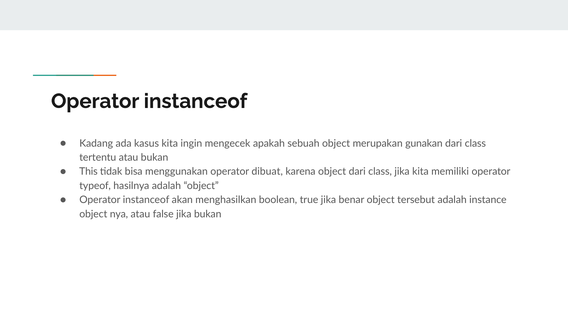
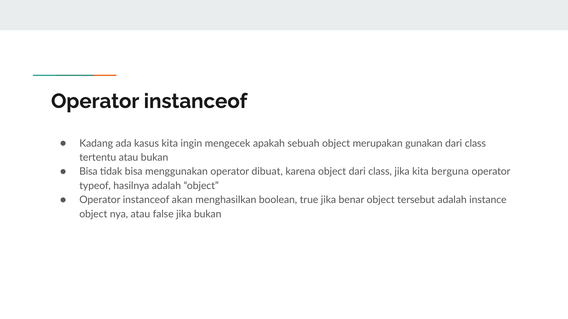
This: This -> Bisa (88, 172)
memiliki: memiliki -> berguna (450, 172)
